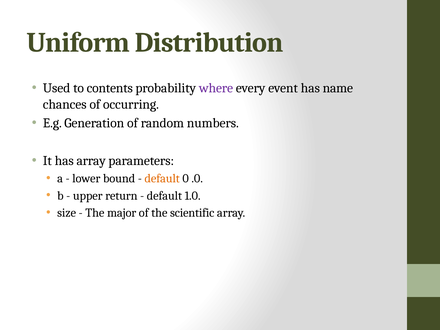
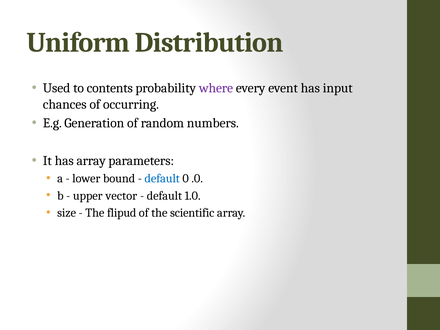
name: name -> input (338, 88)
default colour: orange -> blue (162, 179)
return: return -> vector (121, 196)
major: major -> flipud (122, 213)
